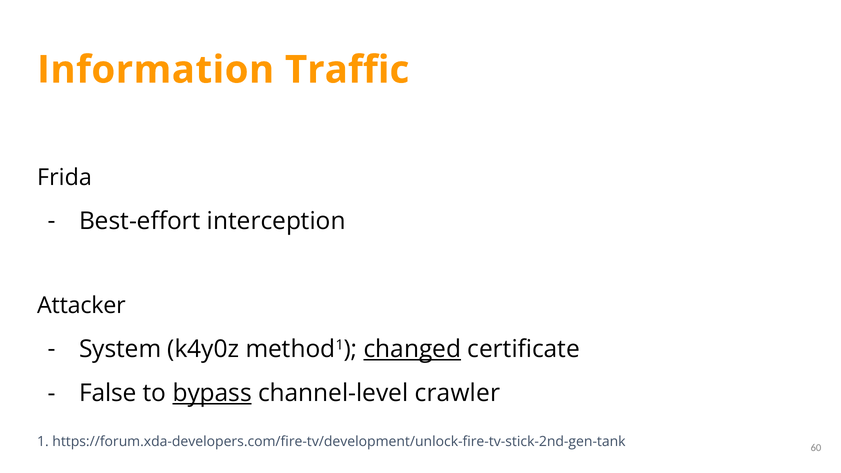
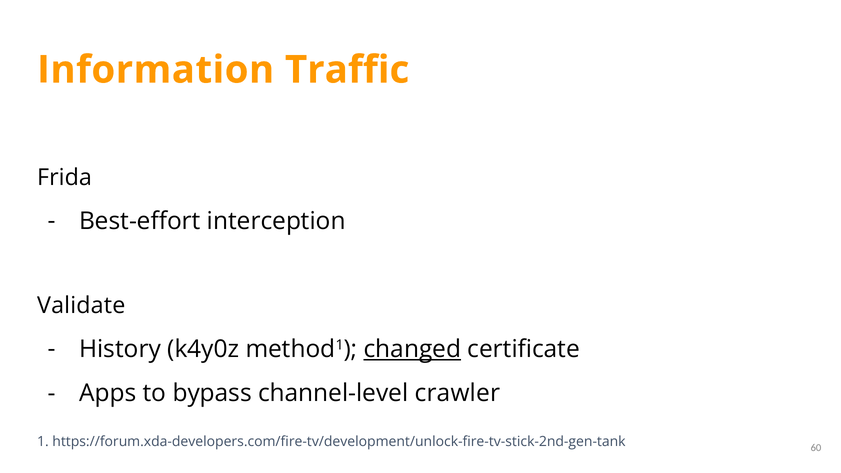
Attacker: Attacker -> Validate (81, 306)
System: System -> History (120, 349)
False: False -> Apps (108, 393)
bypass underline: present -> none (212, 393)
